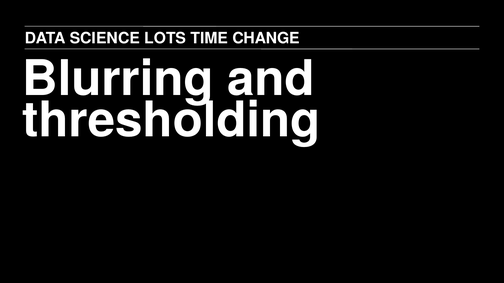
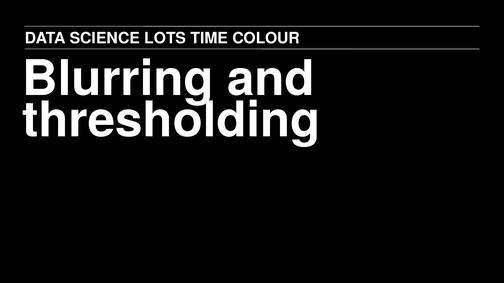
CHANGE: CHANGE -> COLOUR (266, 38)
